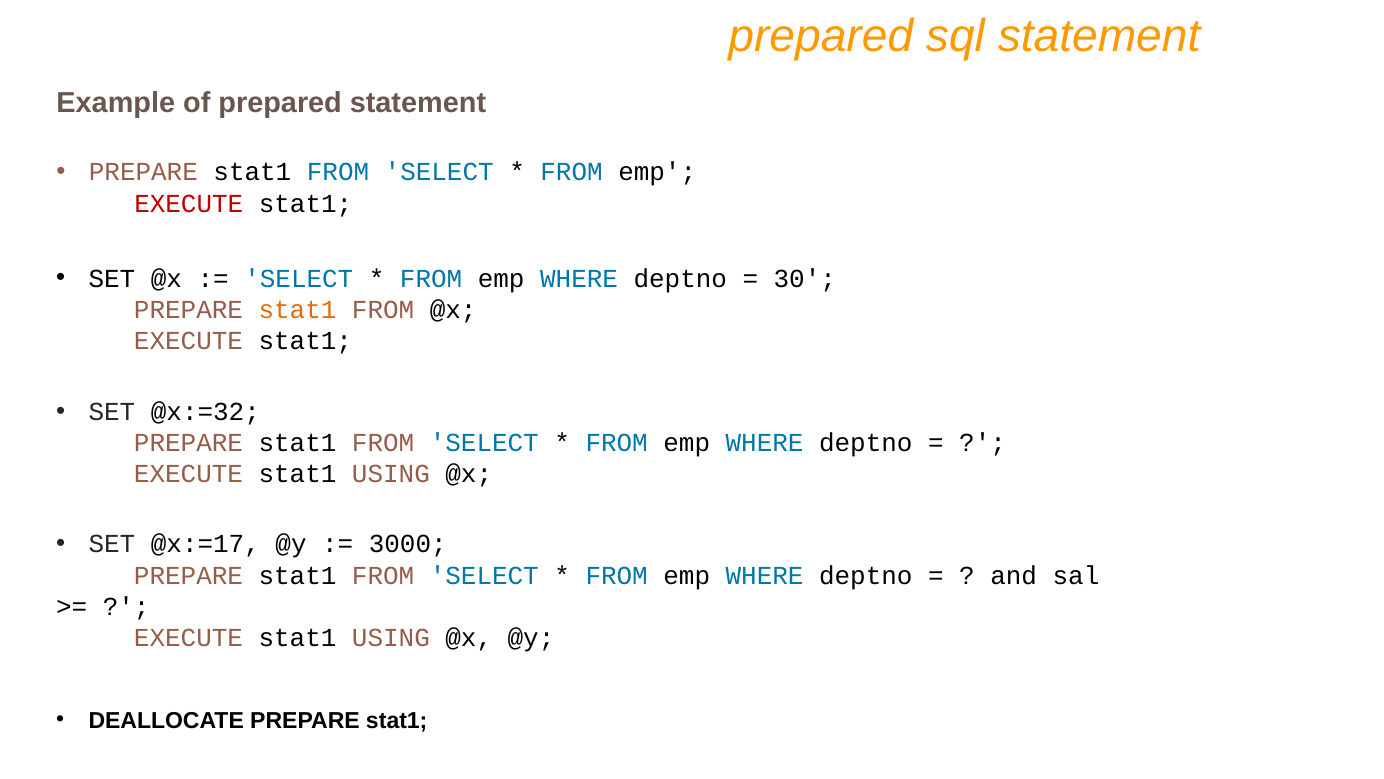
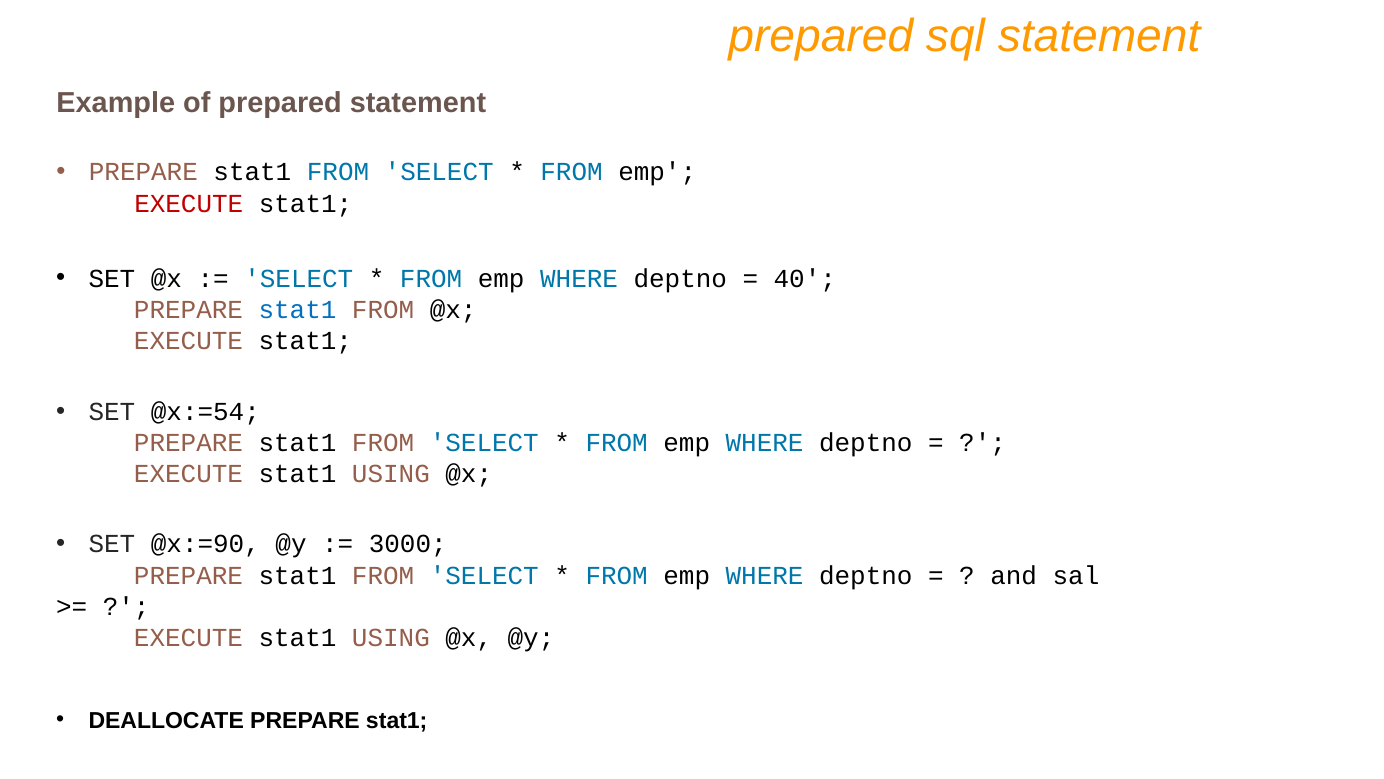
30: 30 -> 40 (805, 278)
stat1 colour: orange -> blue (297, 309)
@x:=32: @x:=32 -> @x:=54 (205, 412)
@x:=17: @x:=17 -> @x:=90 (205, 544)
